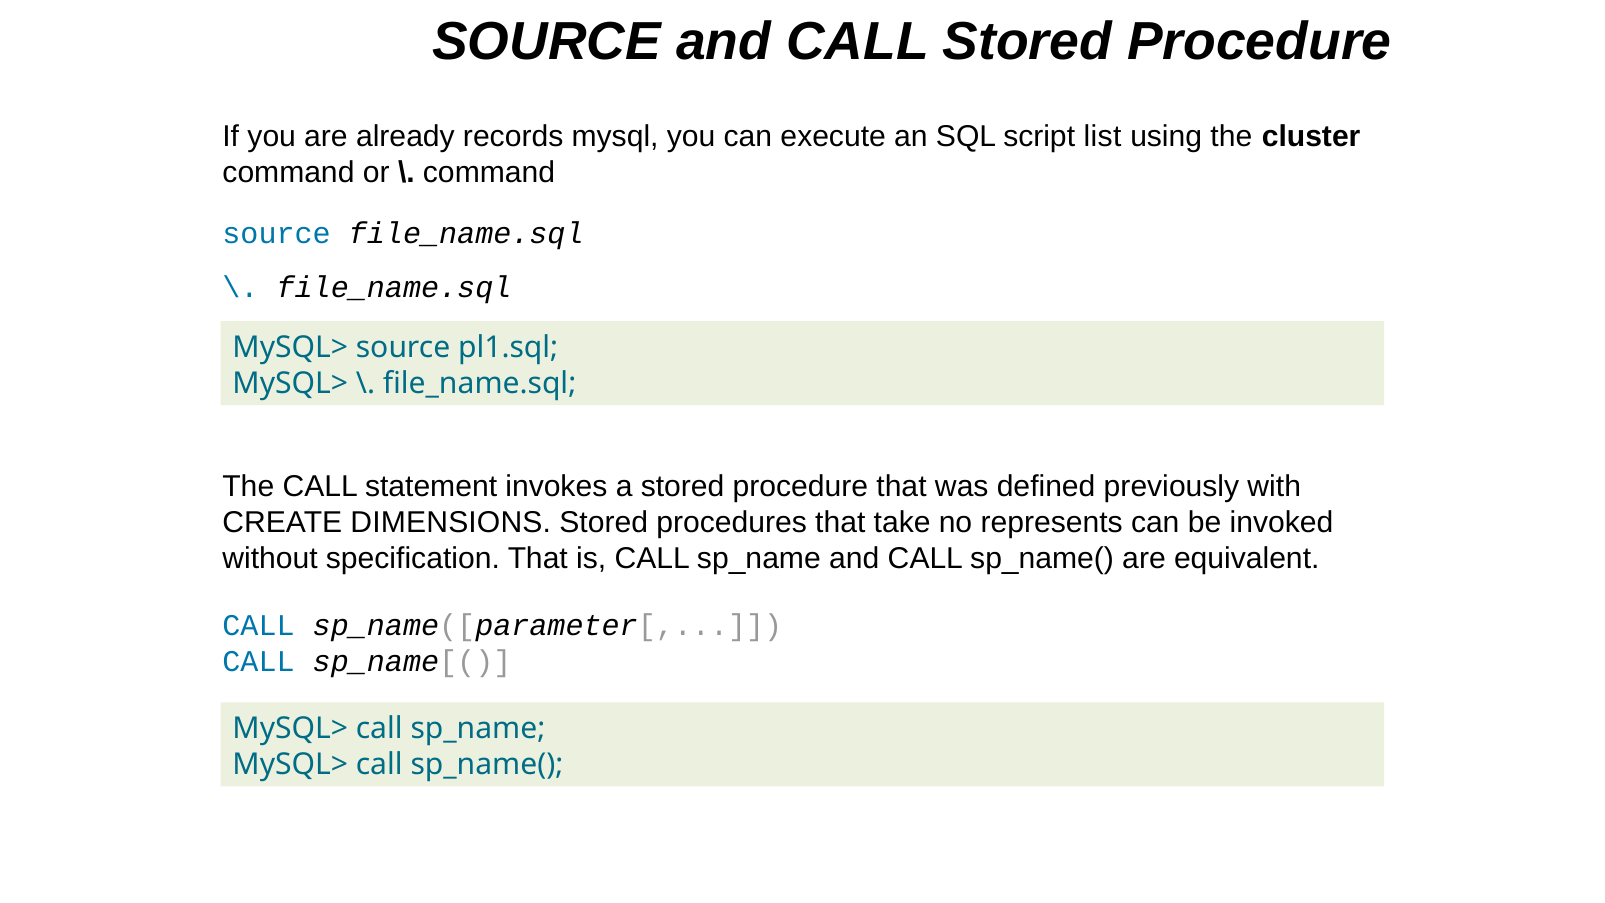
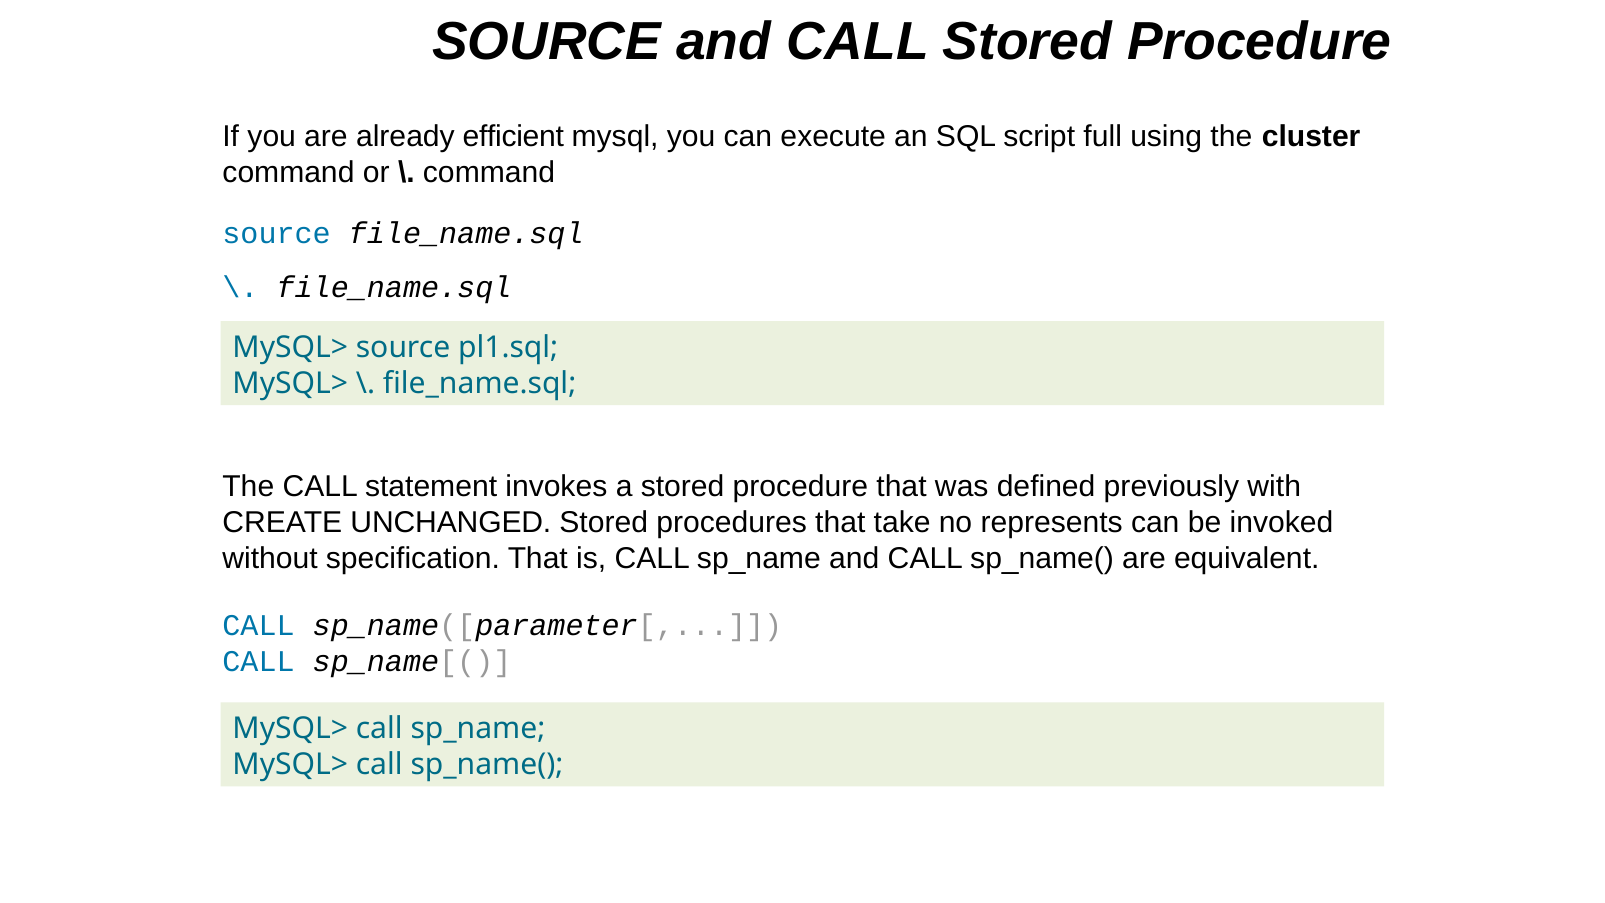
records: records -> efficient (513, 136)
list: list -> full (1103, 136)
DIMENSIONS: DIMENSIONS -> UNCHANGED (451, 522)
